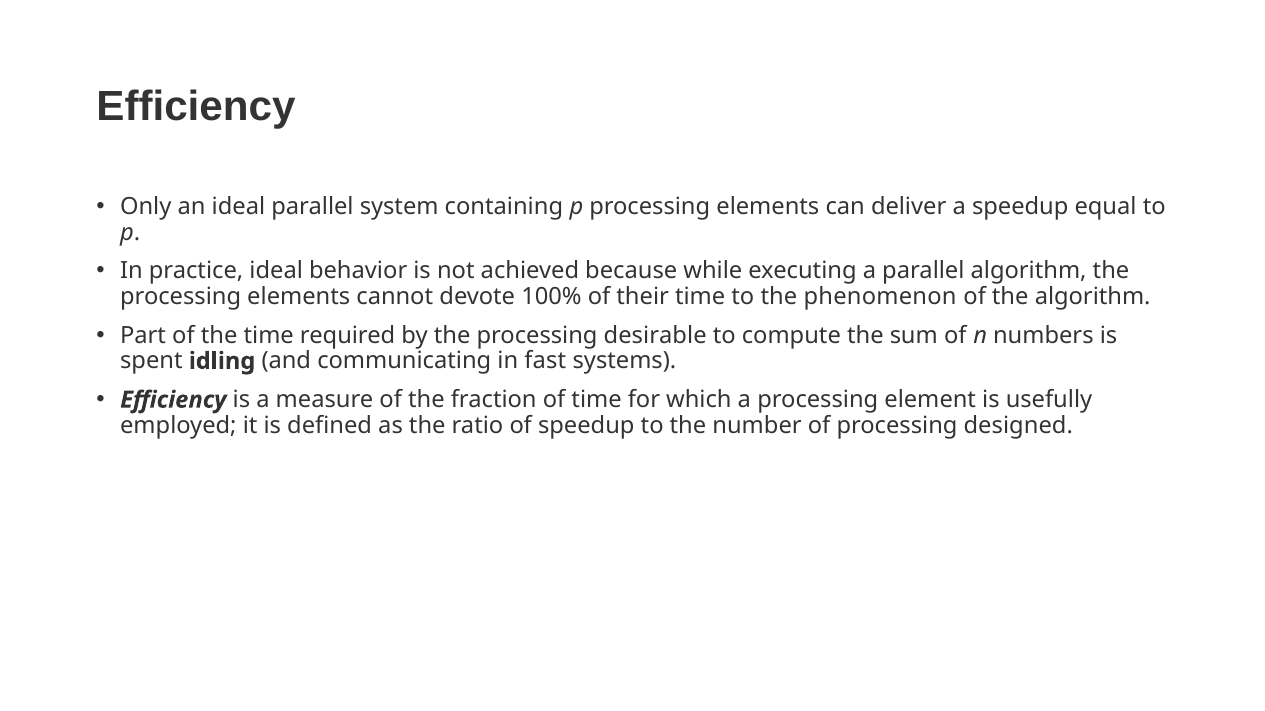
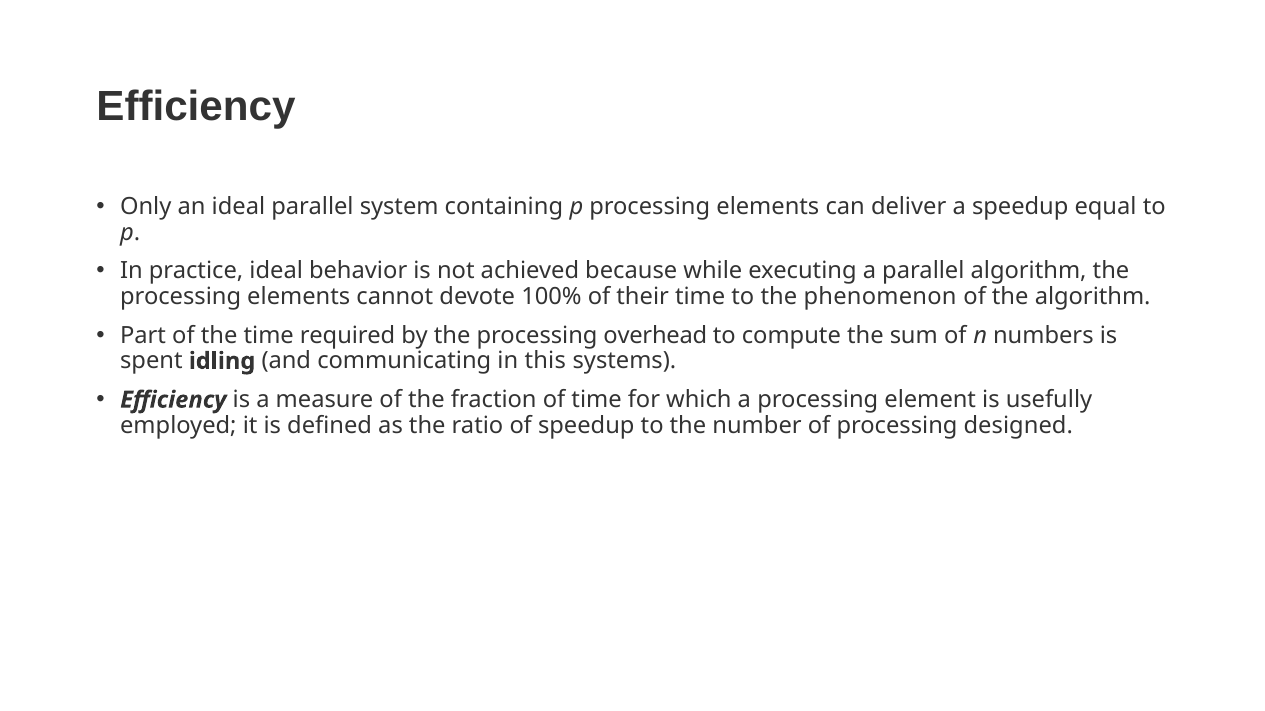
desirable: desirable -> overhead (655, 336)
fast: fast -> this (545, 361)
